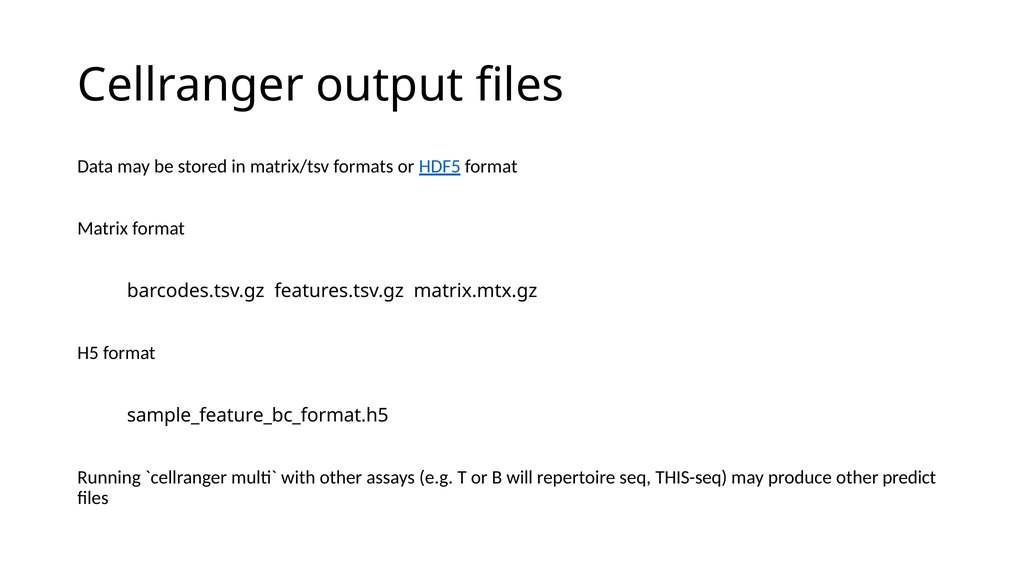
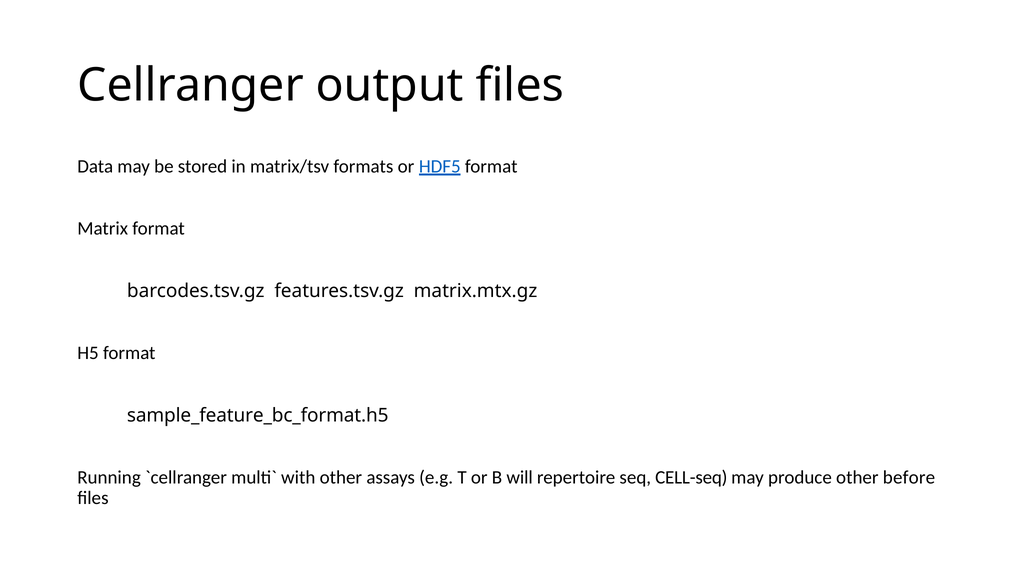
THIS-seq: THIS-seq -> CELL-seq (691, 477)
predict: predict -> before (909, 477)
